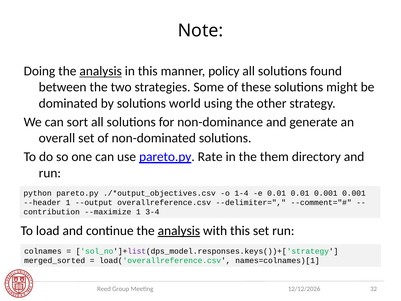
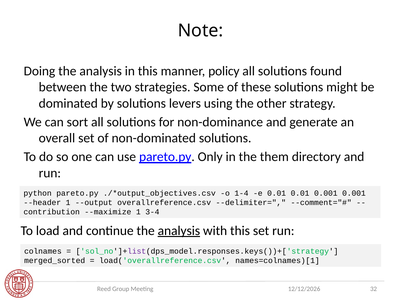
analysis underline: present -> none (101, 71)
world: world -> levers (185, 103)
Rate: Rate -> Only (210, 157)
